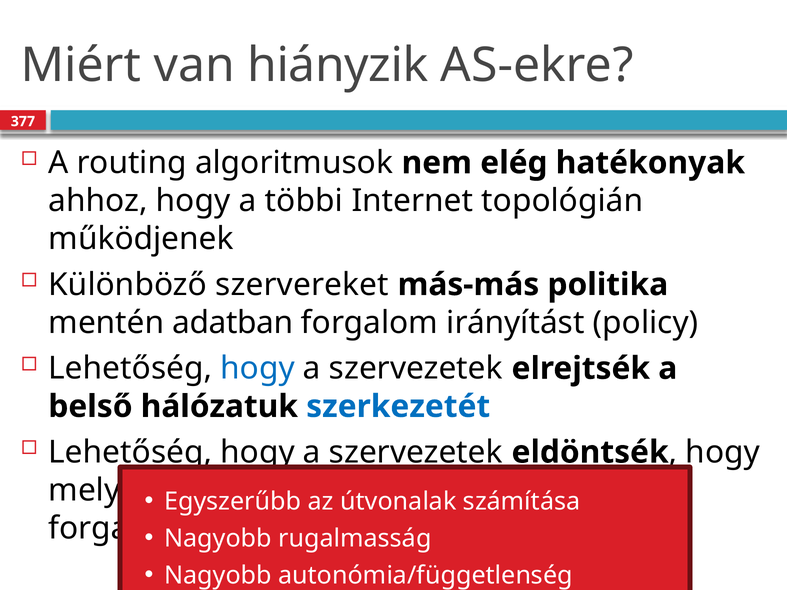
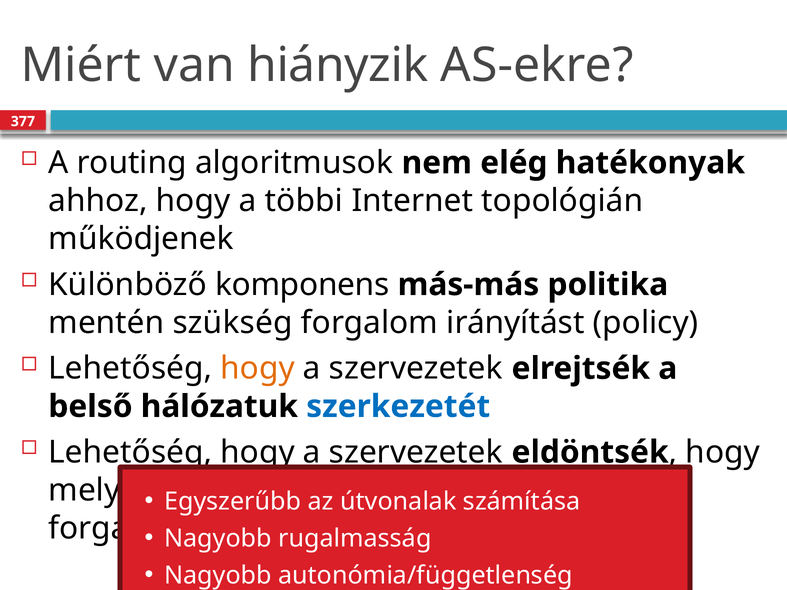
szervereket: szervereket -> komponens (302, 285)
adatban: adatban -> szükség (233, 323)
hogy colour: blue -> orange (257, 369)
